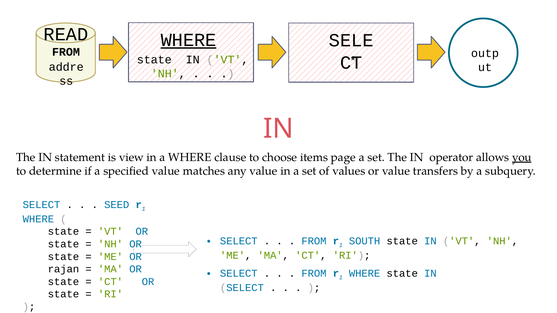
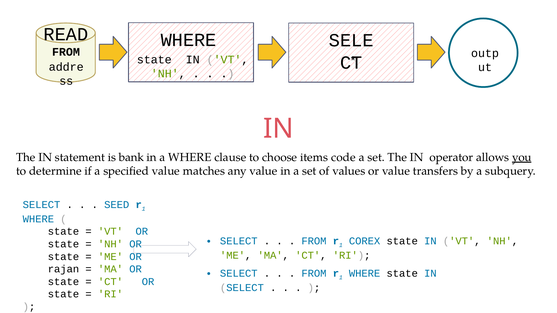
WHERE underline: present -> none (189, 40)
view: view -> bank (131, 157)
page: page -> code (343, 157)
SOUTH: SOUTH -> COREX (365, 241)
